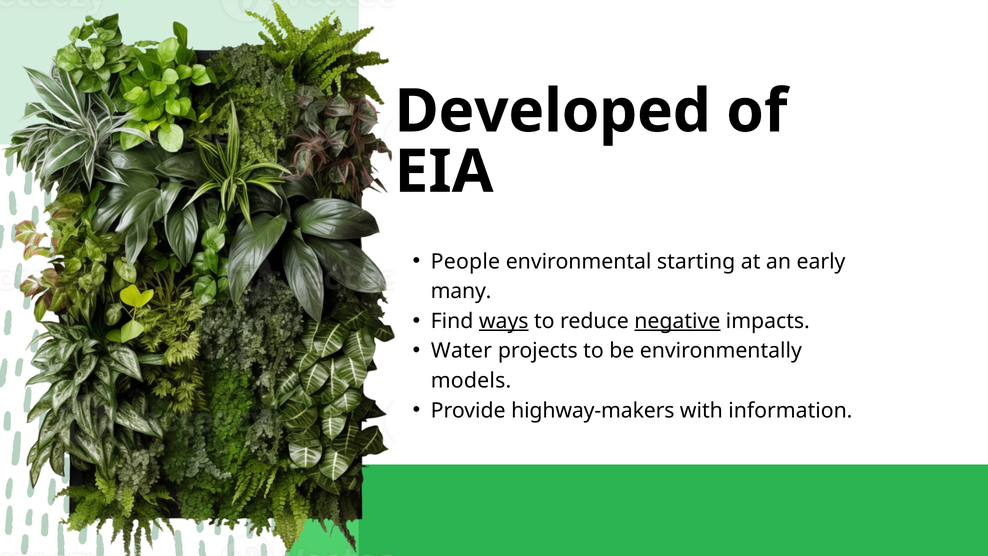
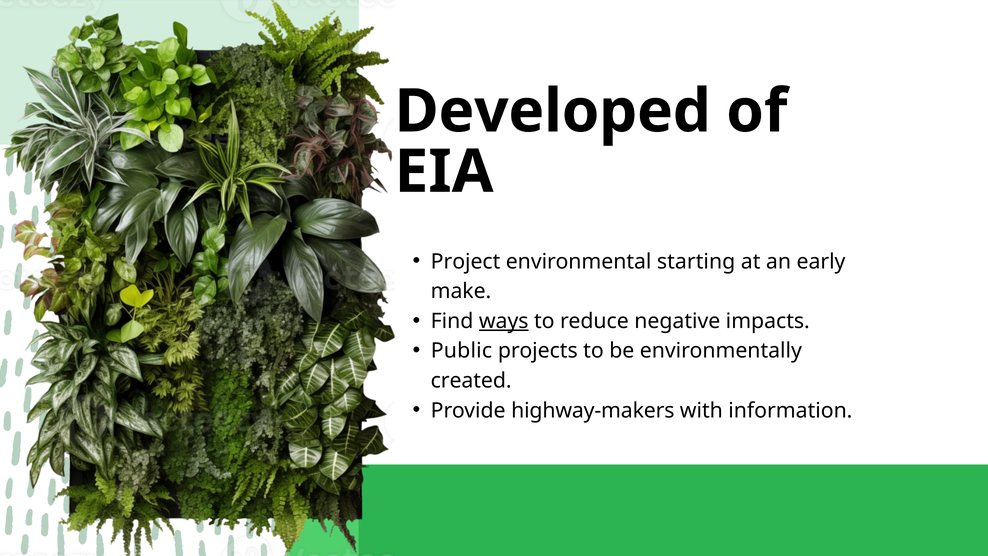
People: People -> Project (466, 261)
many: many -> make (461, 291)
negative underline: present -> none (677, 321)
Water: Water -> Public (461, 351)
models: models -> created (471, 381)
